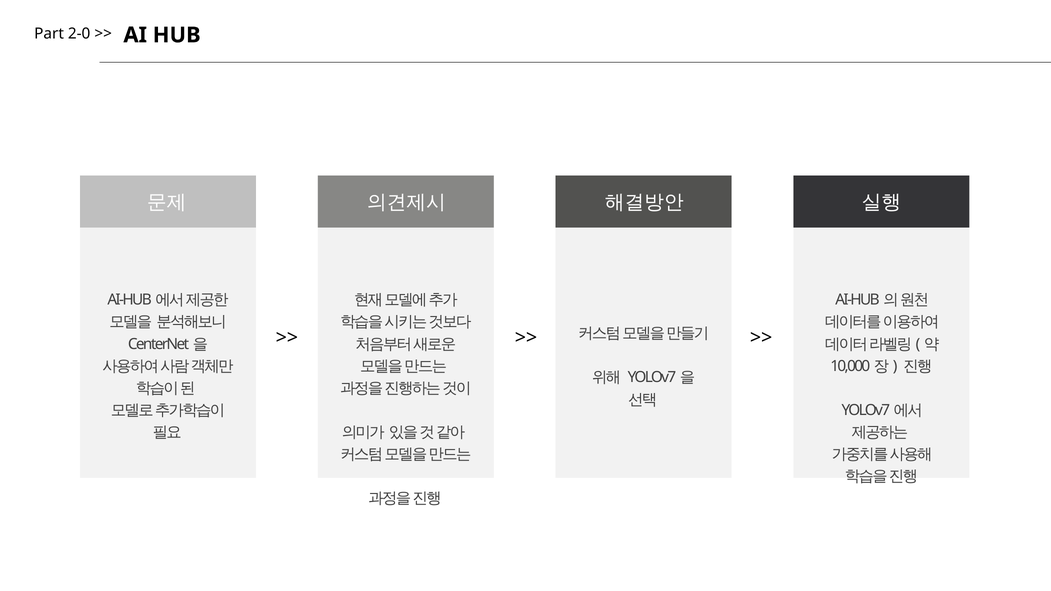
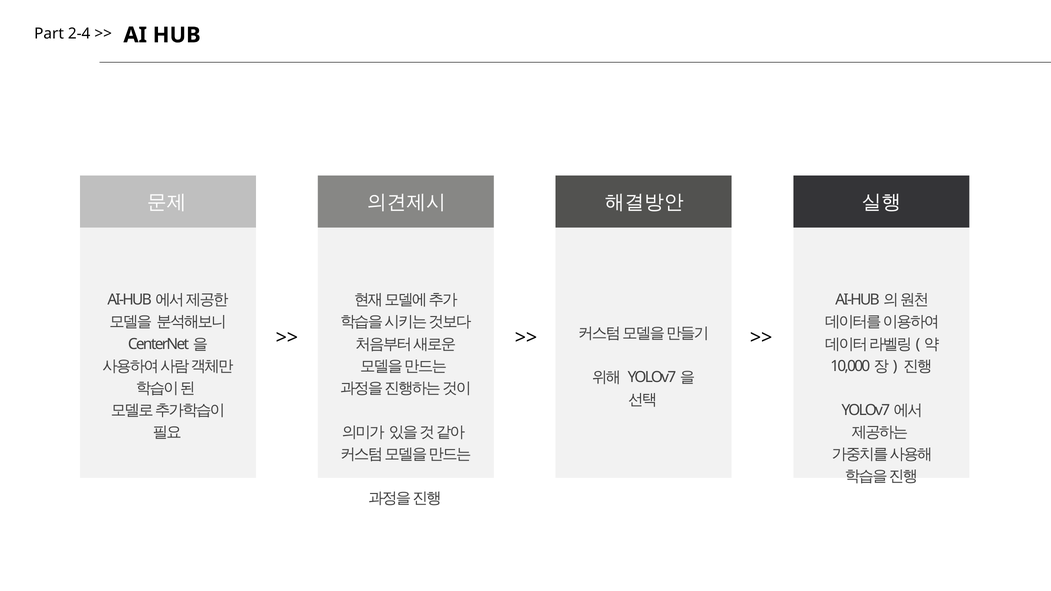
2-0: 2-0 -> 2-4 (79, 34)
